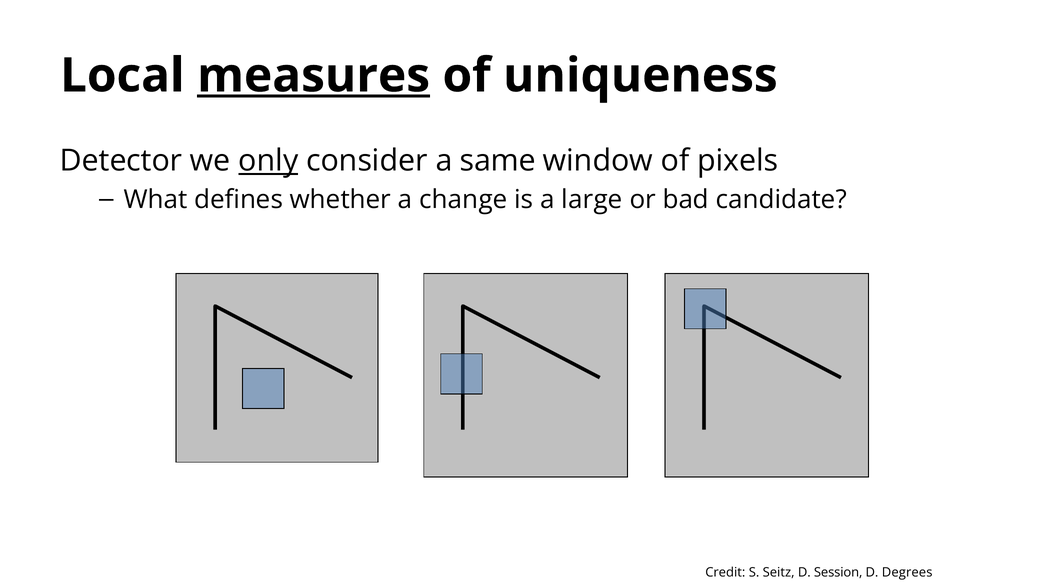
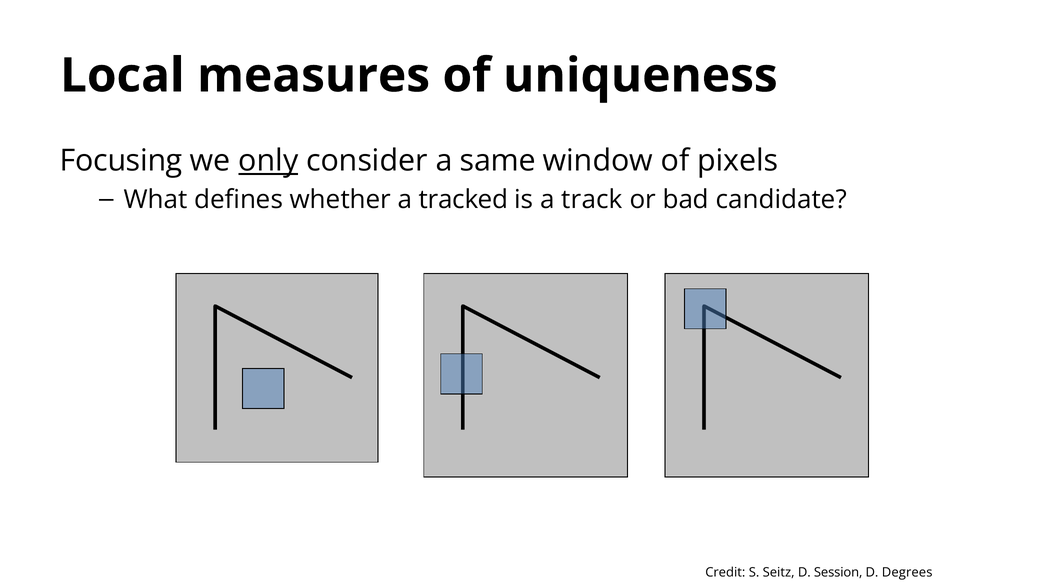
measures underline: present -> none (314, 76)
Detector: Detector -> Focusing (121, 161)
change: change -> tracked (463, 200)
large: large -> track (592, 200)
